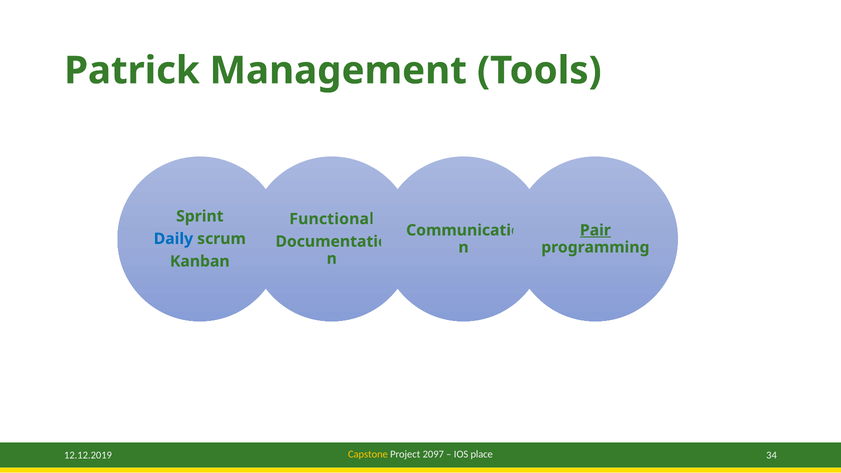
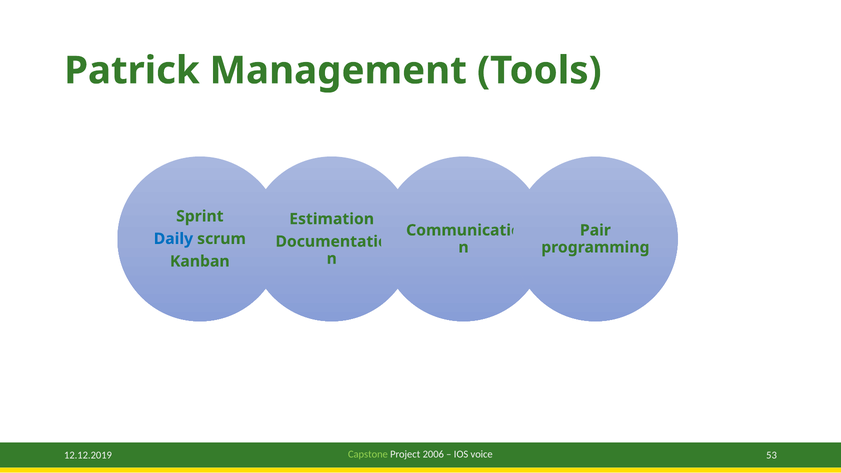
Functional: Functional -> Estimation (332, 219)
Pair underline: present -> none (595, 230)
Capstone colour: yellow -> light green (368, 454)
2097: 2097 -> 2006 (433, 454)
place: place -> voice (482, 454)
34: 34 -> 53 (772, 455)
